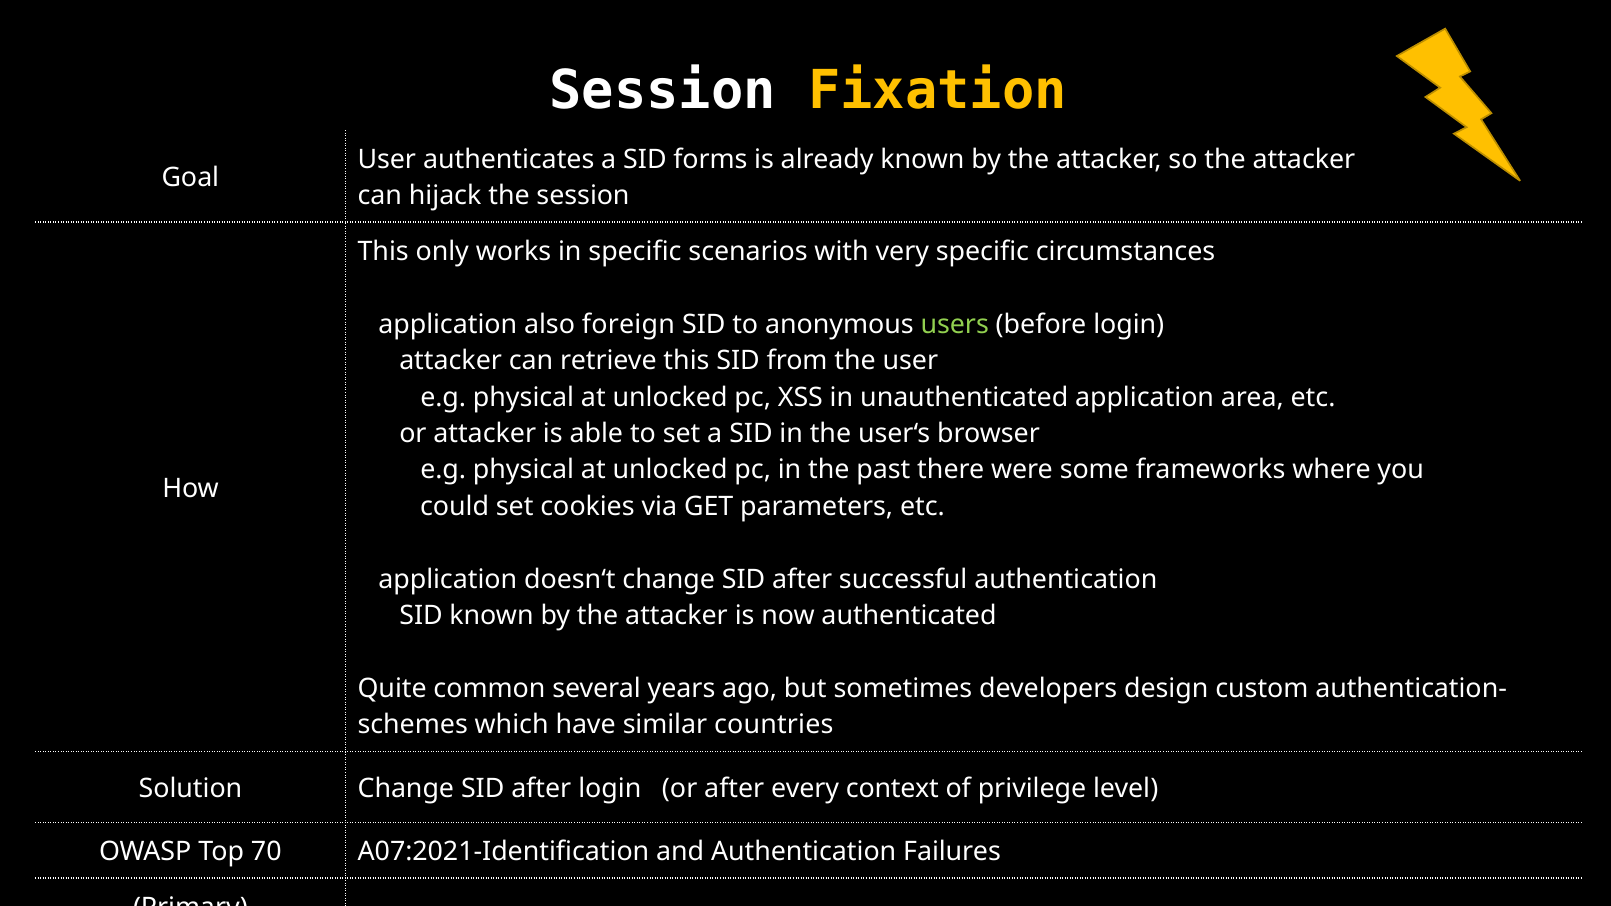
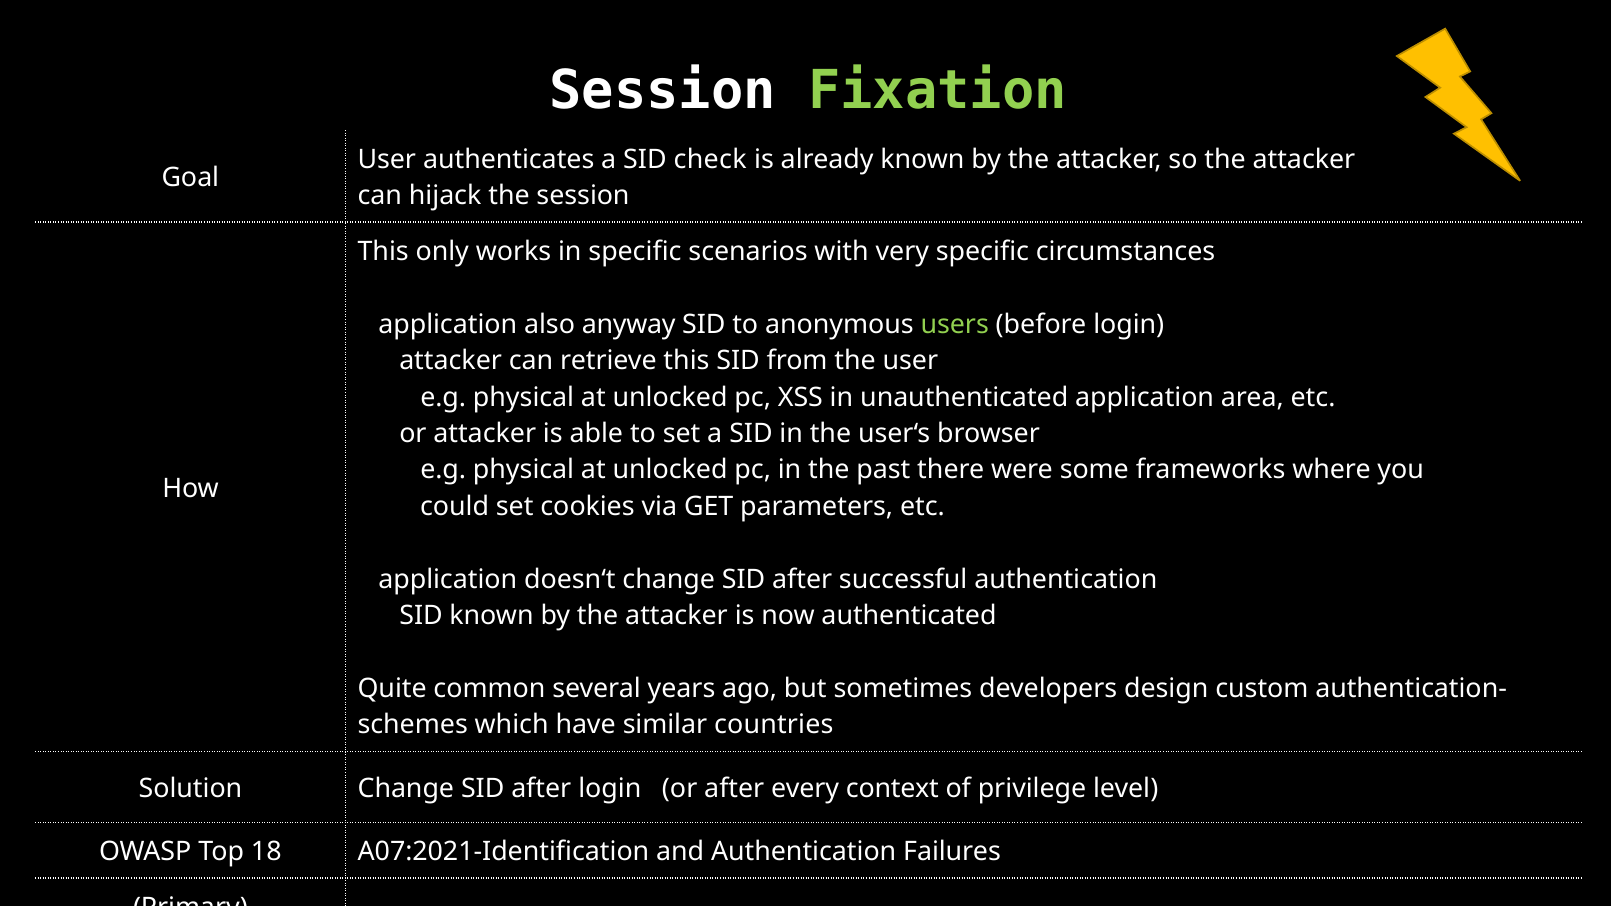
Fixation colour: yellow -> light green (938, 90)
forms: forms -> check (710, 160)
foreign: foreign -> anyway (629, 324)
70: 70 -> 18 (266, 852)
